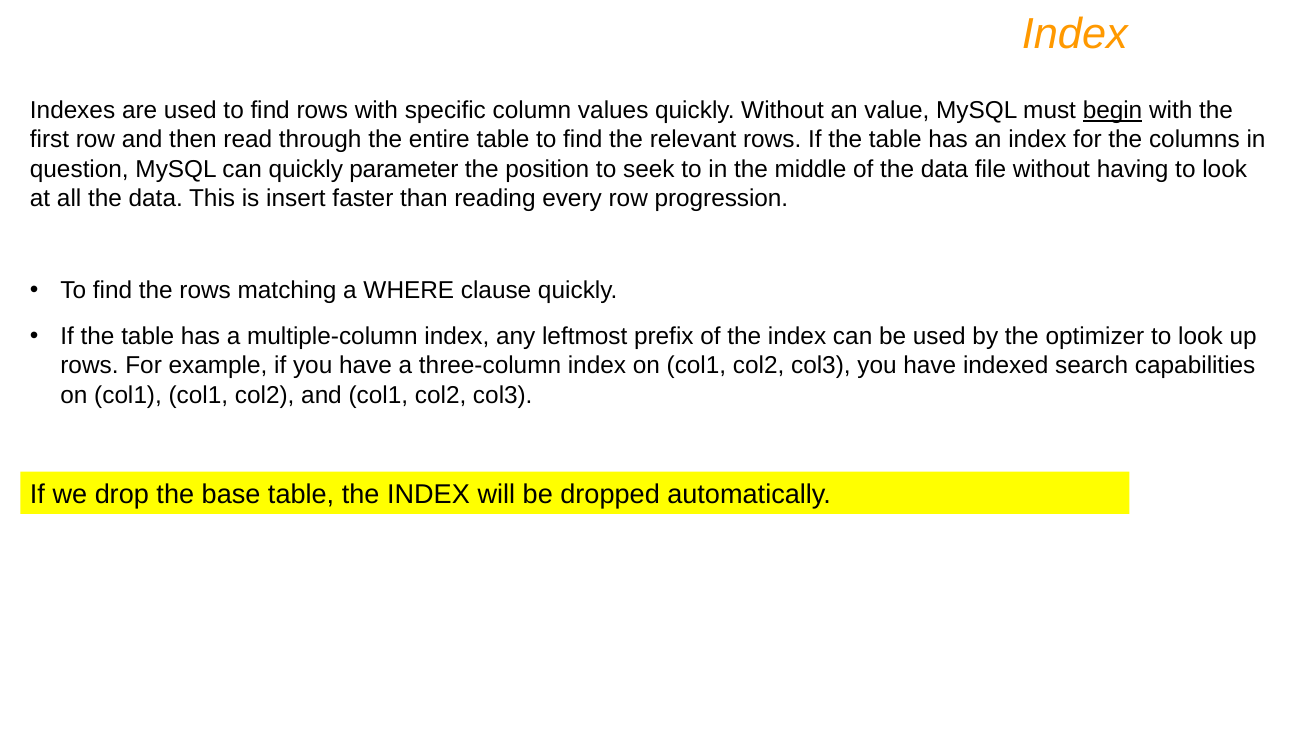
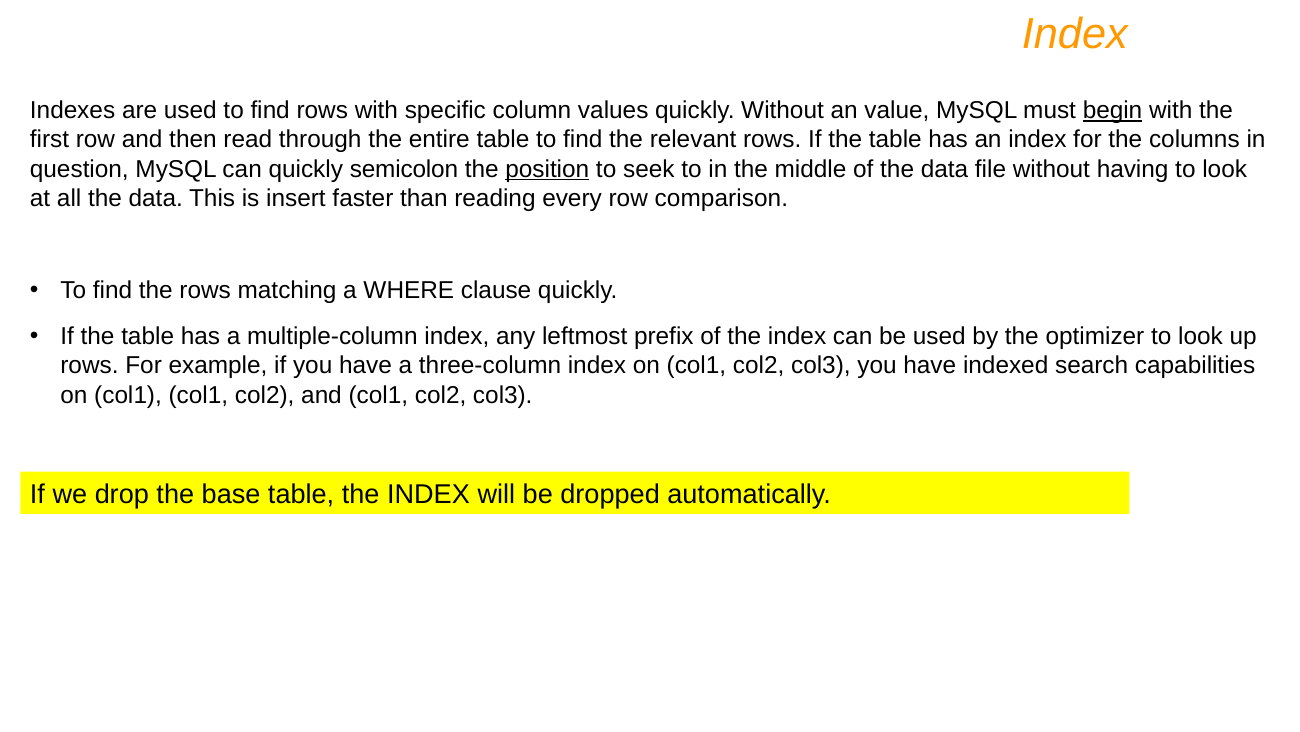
parameter: parameter -> semicolon (404, 169)
position underline: none -> present (547, 169)
progression: progression -> comparison (721, 198)
